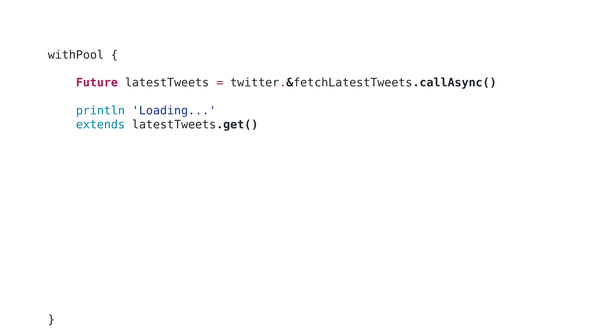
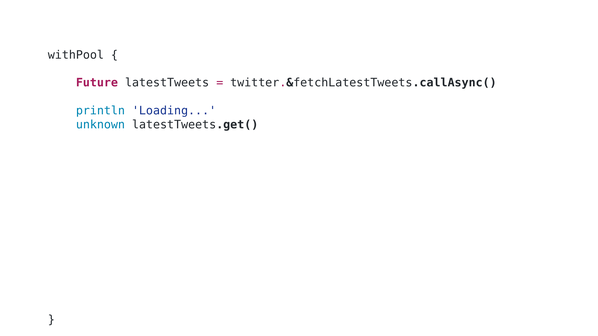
extends: extends -> unknown (100, 125)
